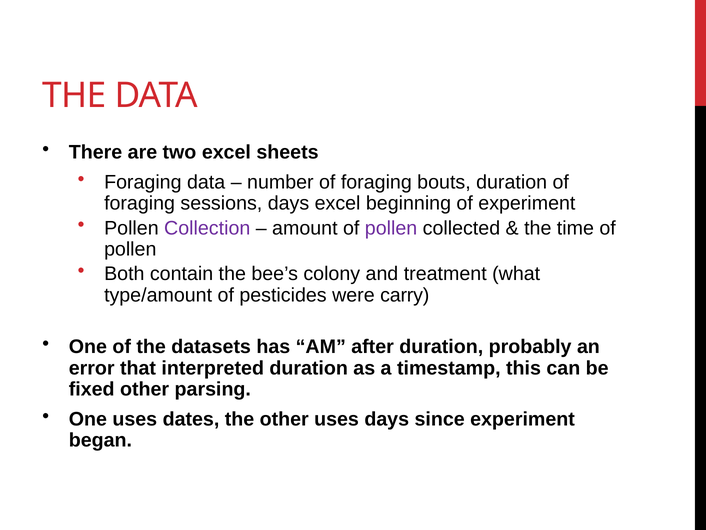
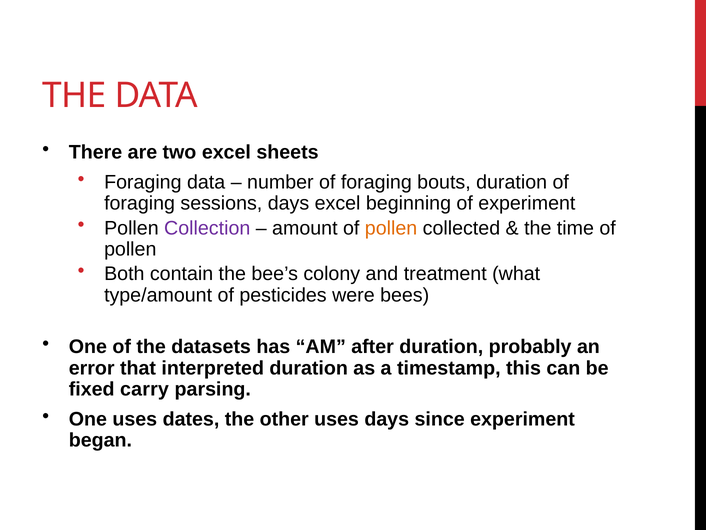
pollen colour: purple -> orange (391, 228)
carry: carry -> bees (405, 295)
fixed other: other -> carry (144, 389)
